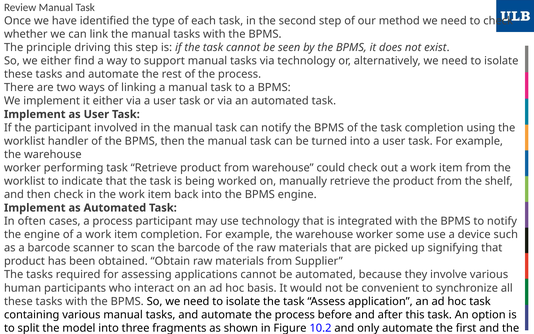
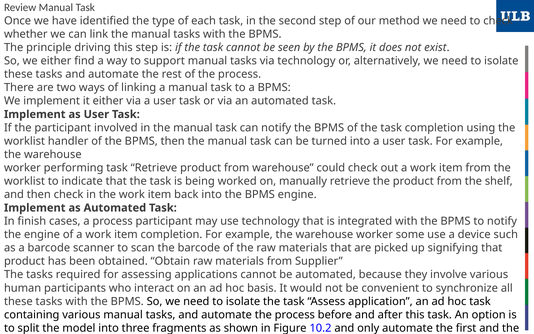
often: often -> finish (32, 221)
